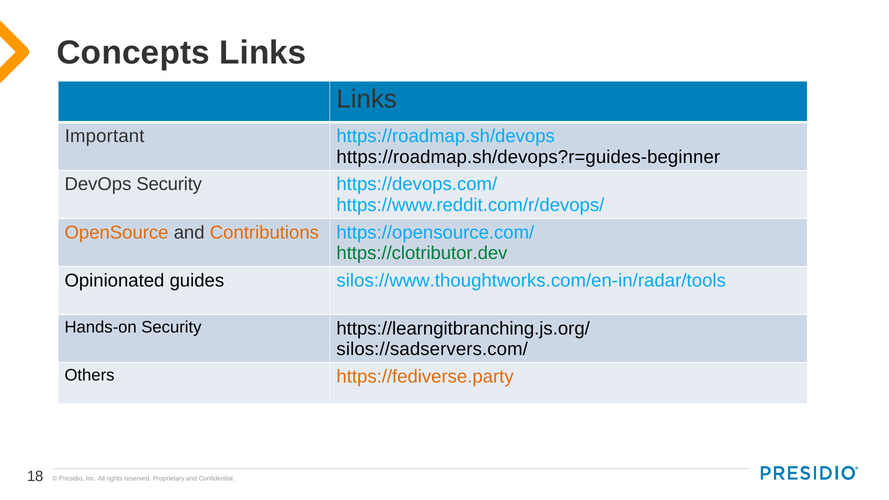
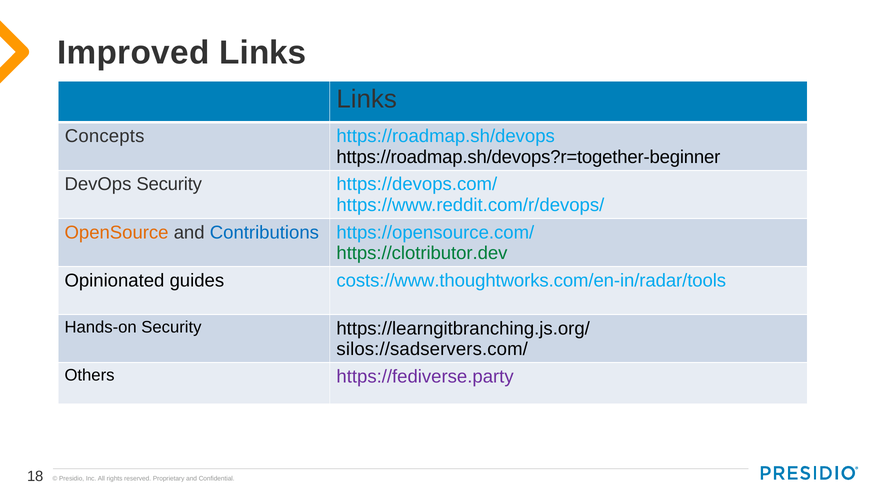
Concepts: Concepts -> Improved (133, 53)
Important: Important -> Concepts (105, 136)
https://roadmap.sh/devops?r=guides-beginner: https://roadmap.sh/devops?r=guides-beginner -> https://roadmap.sh/devops?r=together-beginner (528, 157)
Contributions colour: orange -> blue (264, 232)
silos://www.thoughtworks.com/en-in/radar/tools: silos://www.thoughtworks.com/en-in/radar/tools -> costs://www.thoughtworks.com/en-in/radar/tools (531, 280)
https://fediverse.party colour: orange -> purple (425, 376)
